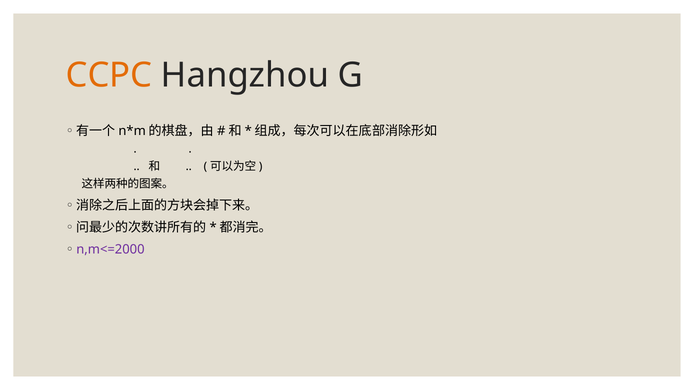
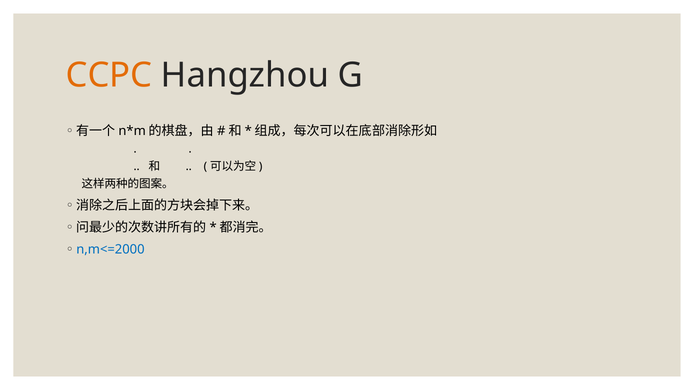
n,m<=2000 colour: purple -> blue (110, 250)
